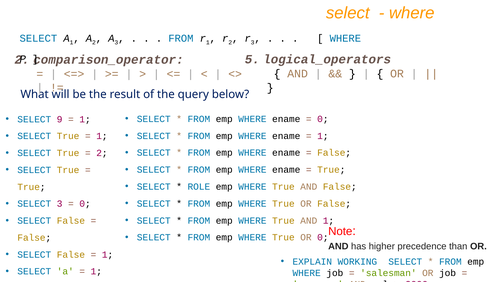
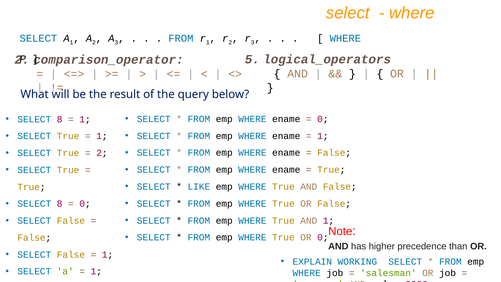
9: 9 -> 8 (60, 119)
ROLE: ROLE -> LIKE (199, 187)
3: 3 -> 8 (60, 204)
